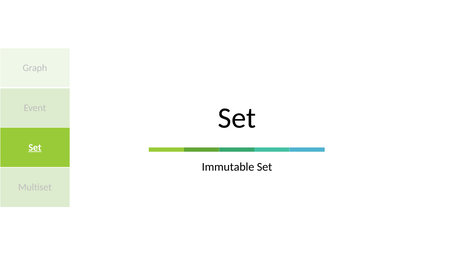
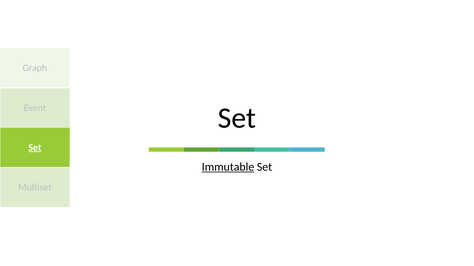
Immutable underline: none -> present (228, 167)
